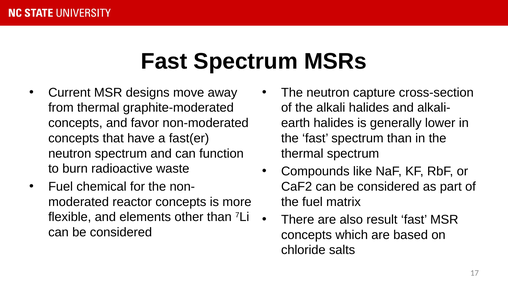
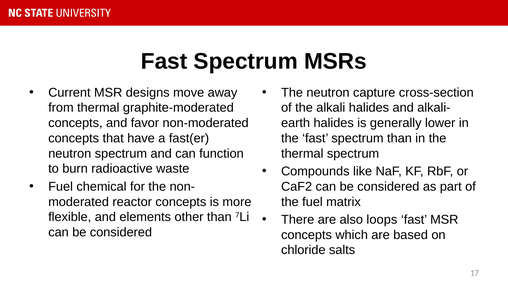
result: result -> loops (382, 219)
